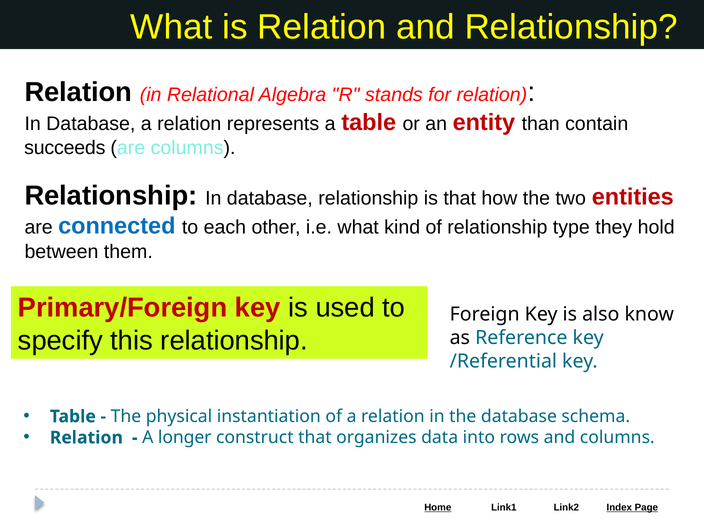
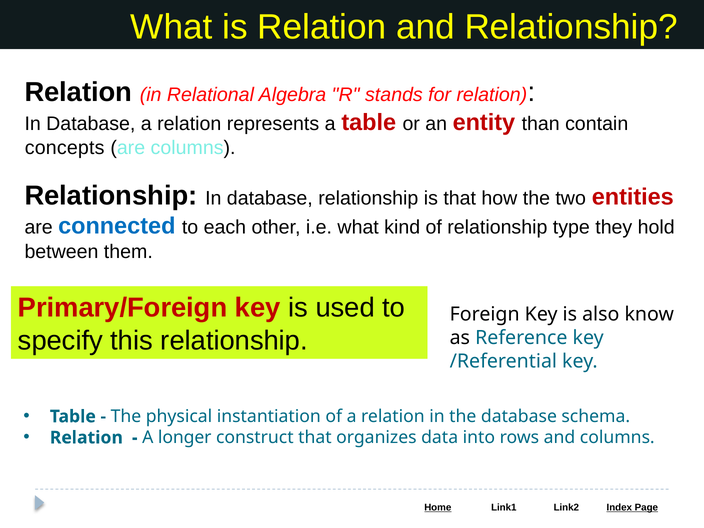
succeeds: succeeds -> concepts (65, 148)
